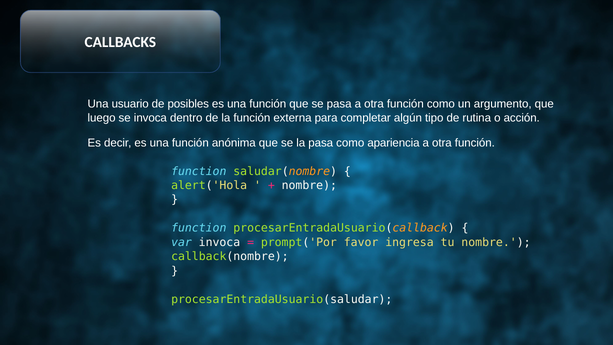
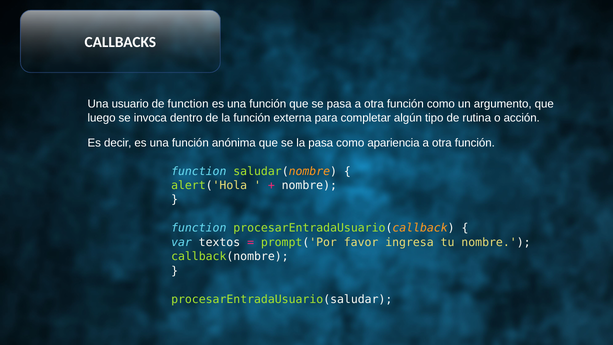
de posibles: posibles -> function (188, 104)
var invoca: invoca -> textos (219, 242)
